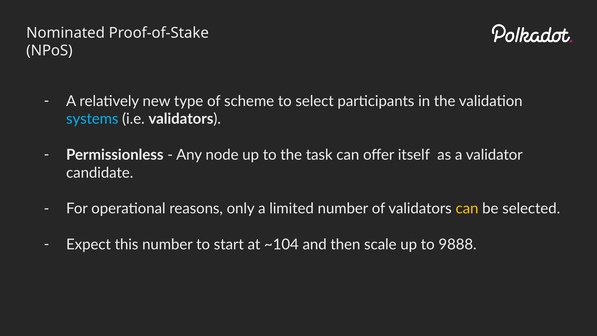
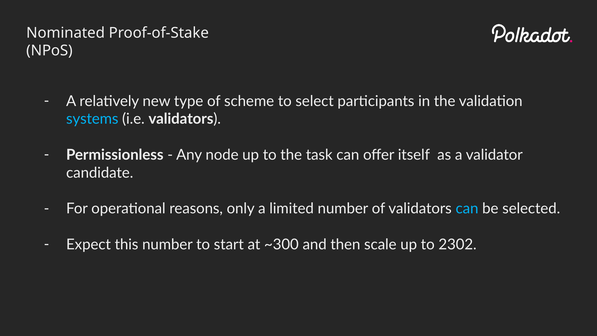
can colour: yellow -> light blue (467, 209)
~104: ~104 -> ~300 (281, 244)
9888: 9888 -> 2302 (458, 244)
